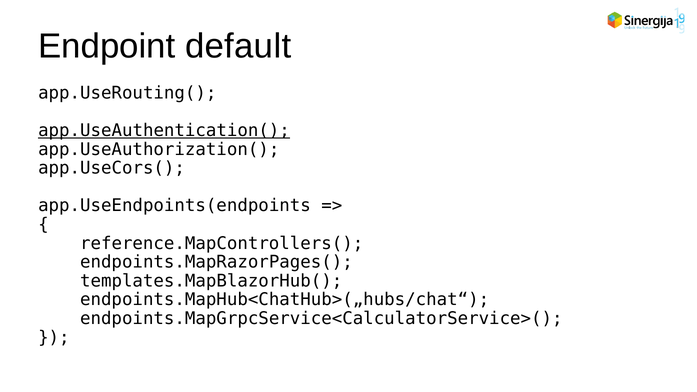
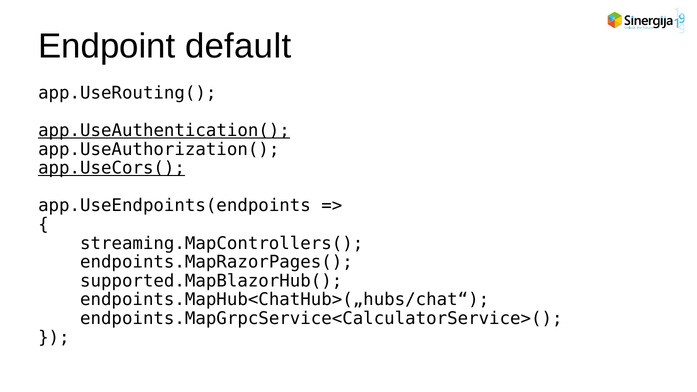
app.UseCors( underline: none -> present (112, 168)
reference.MapControllers(: reference.MapControllers( -> streaming.MapControllers( (222, 243)
templates.MapBlazorHub(: templates.MapBlazorHub( -> supported.MapBlazorHub( (211, 281)
